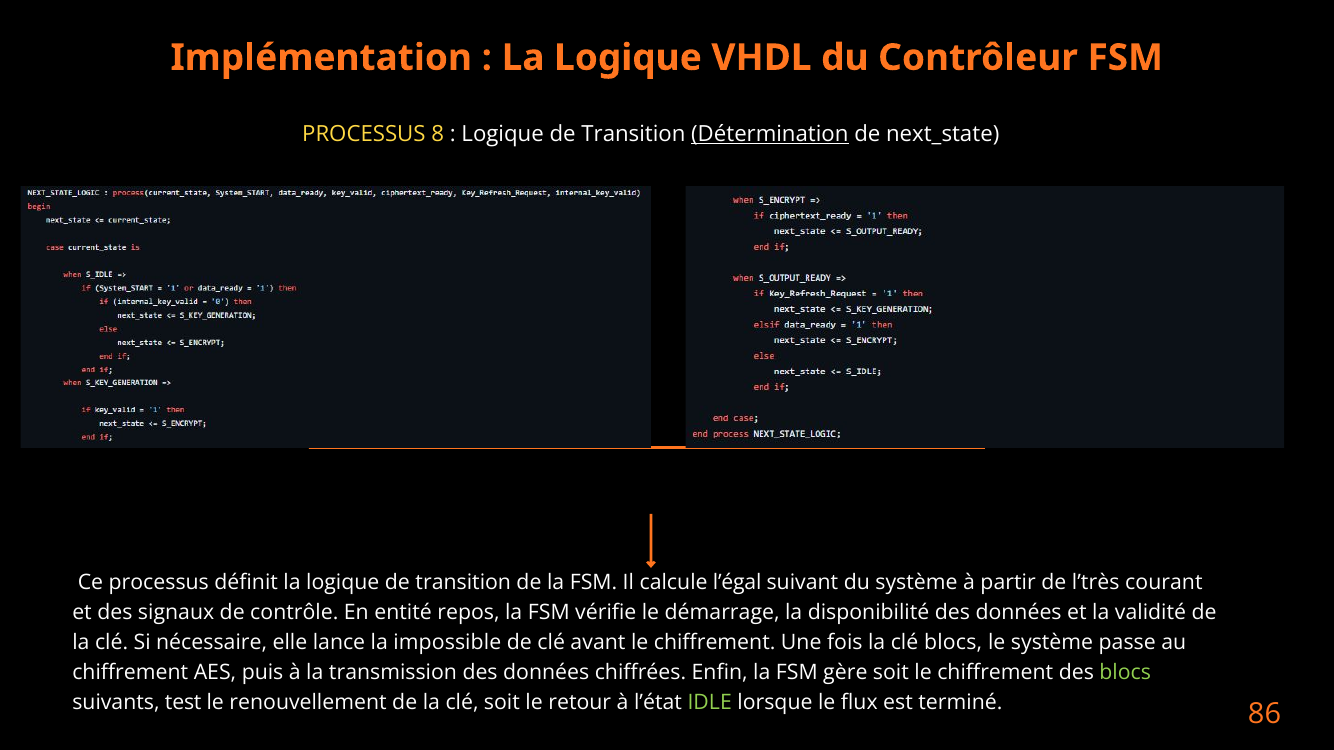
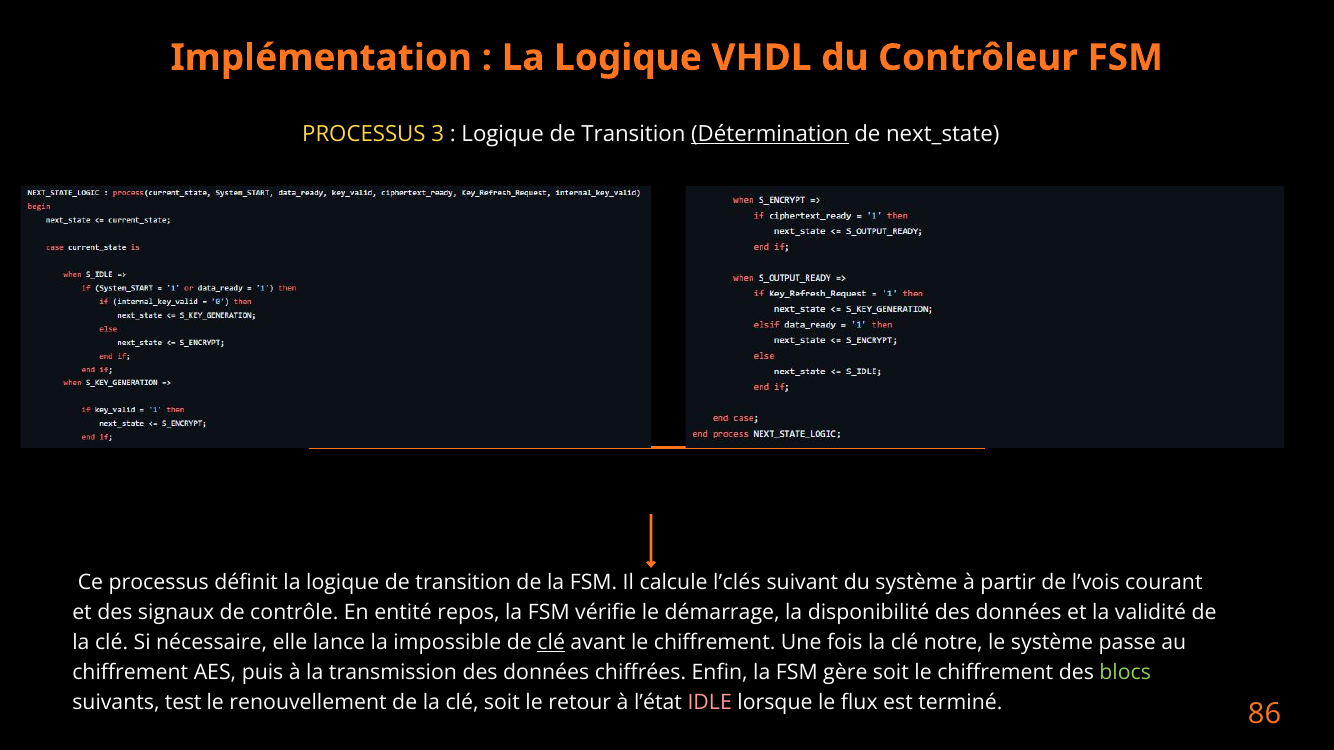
8: 8 -> 3 (438, 134)
l’égal: l’égal -> l’clés (737, 583)
l’très: l’très -> l’vois (1096, 583)
clé underline: none -> present (551, 643)
clé blocs: blocs -> notre (953, 643)
IDLE colour: light green -> pink (710, 703)
